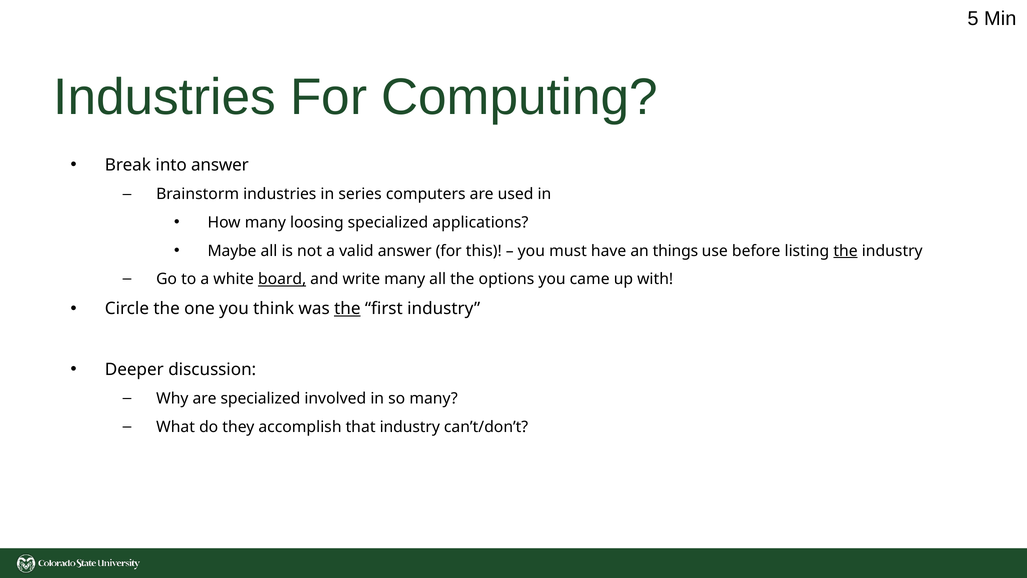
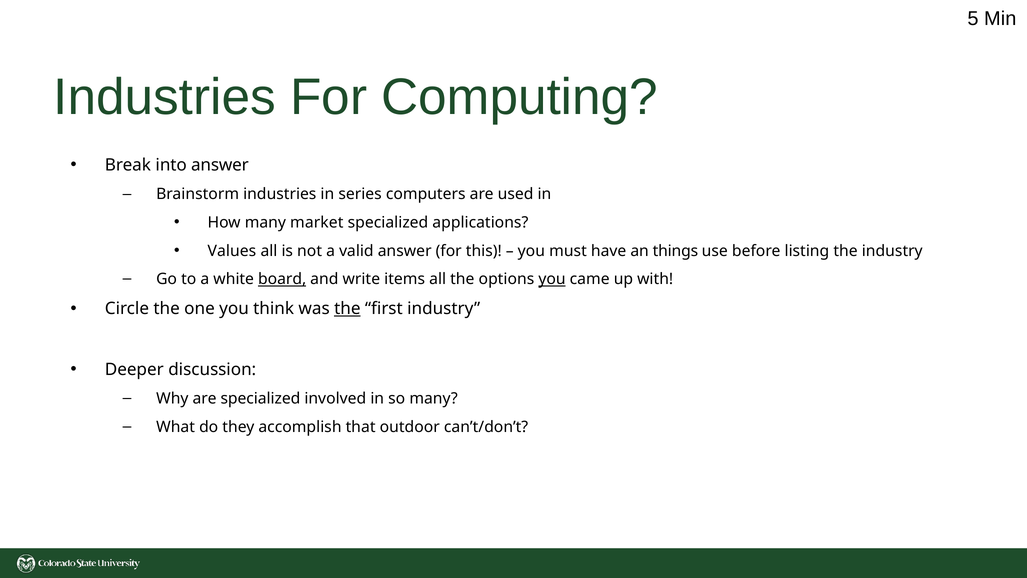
loosing: loosing -> market (317, 222)
Maybe: Maybe -> Values (232, 251)
the underline: present -> none (846, 251)
write many: many -> items (405, 279)
you underline: none -> present (552, 279)
that industry: industry -> outdoor (410, 427)
